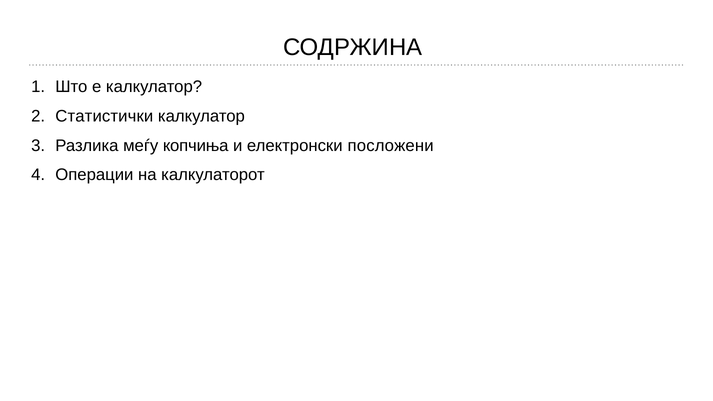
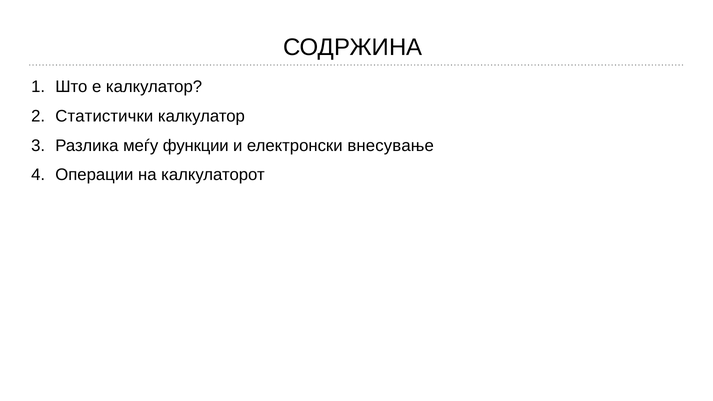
копчиња: копчиња -> функции (196, 146)
посложени: посложени -> внесување (391, 146)
